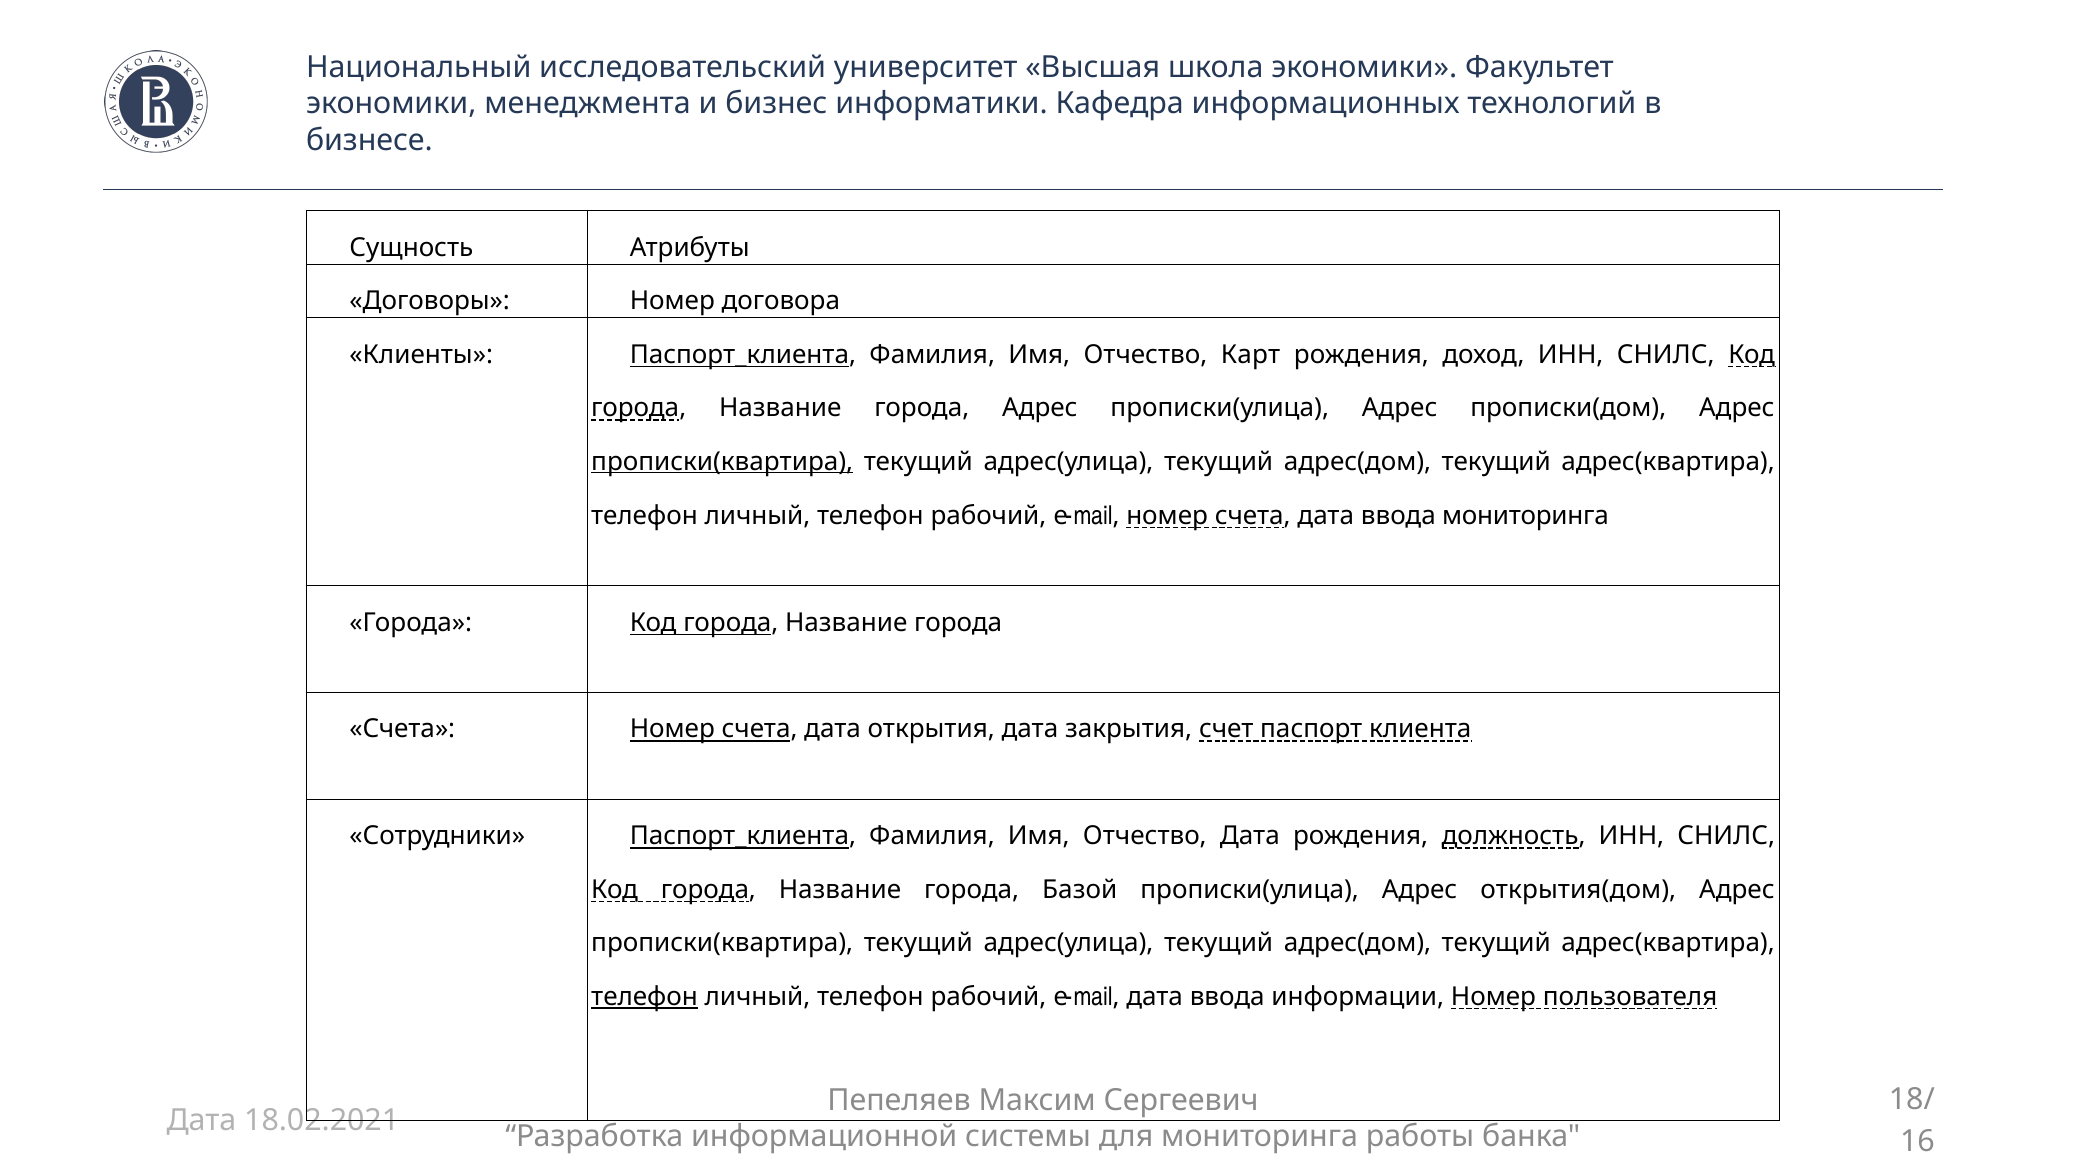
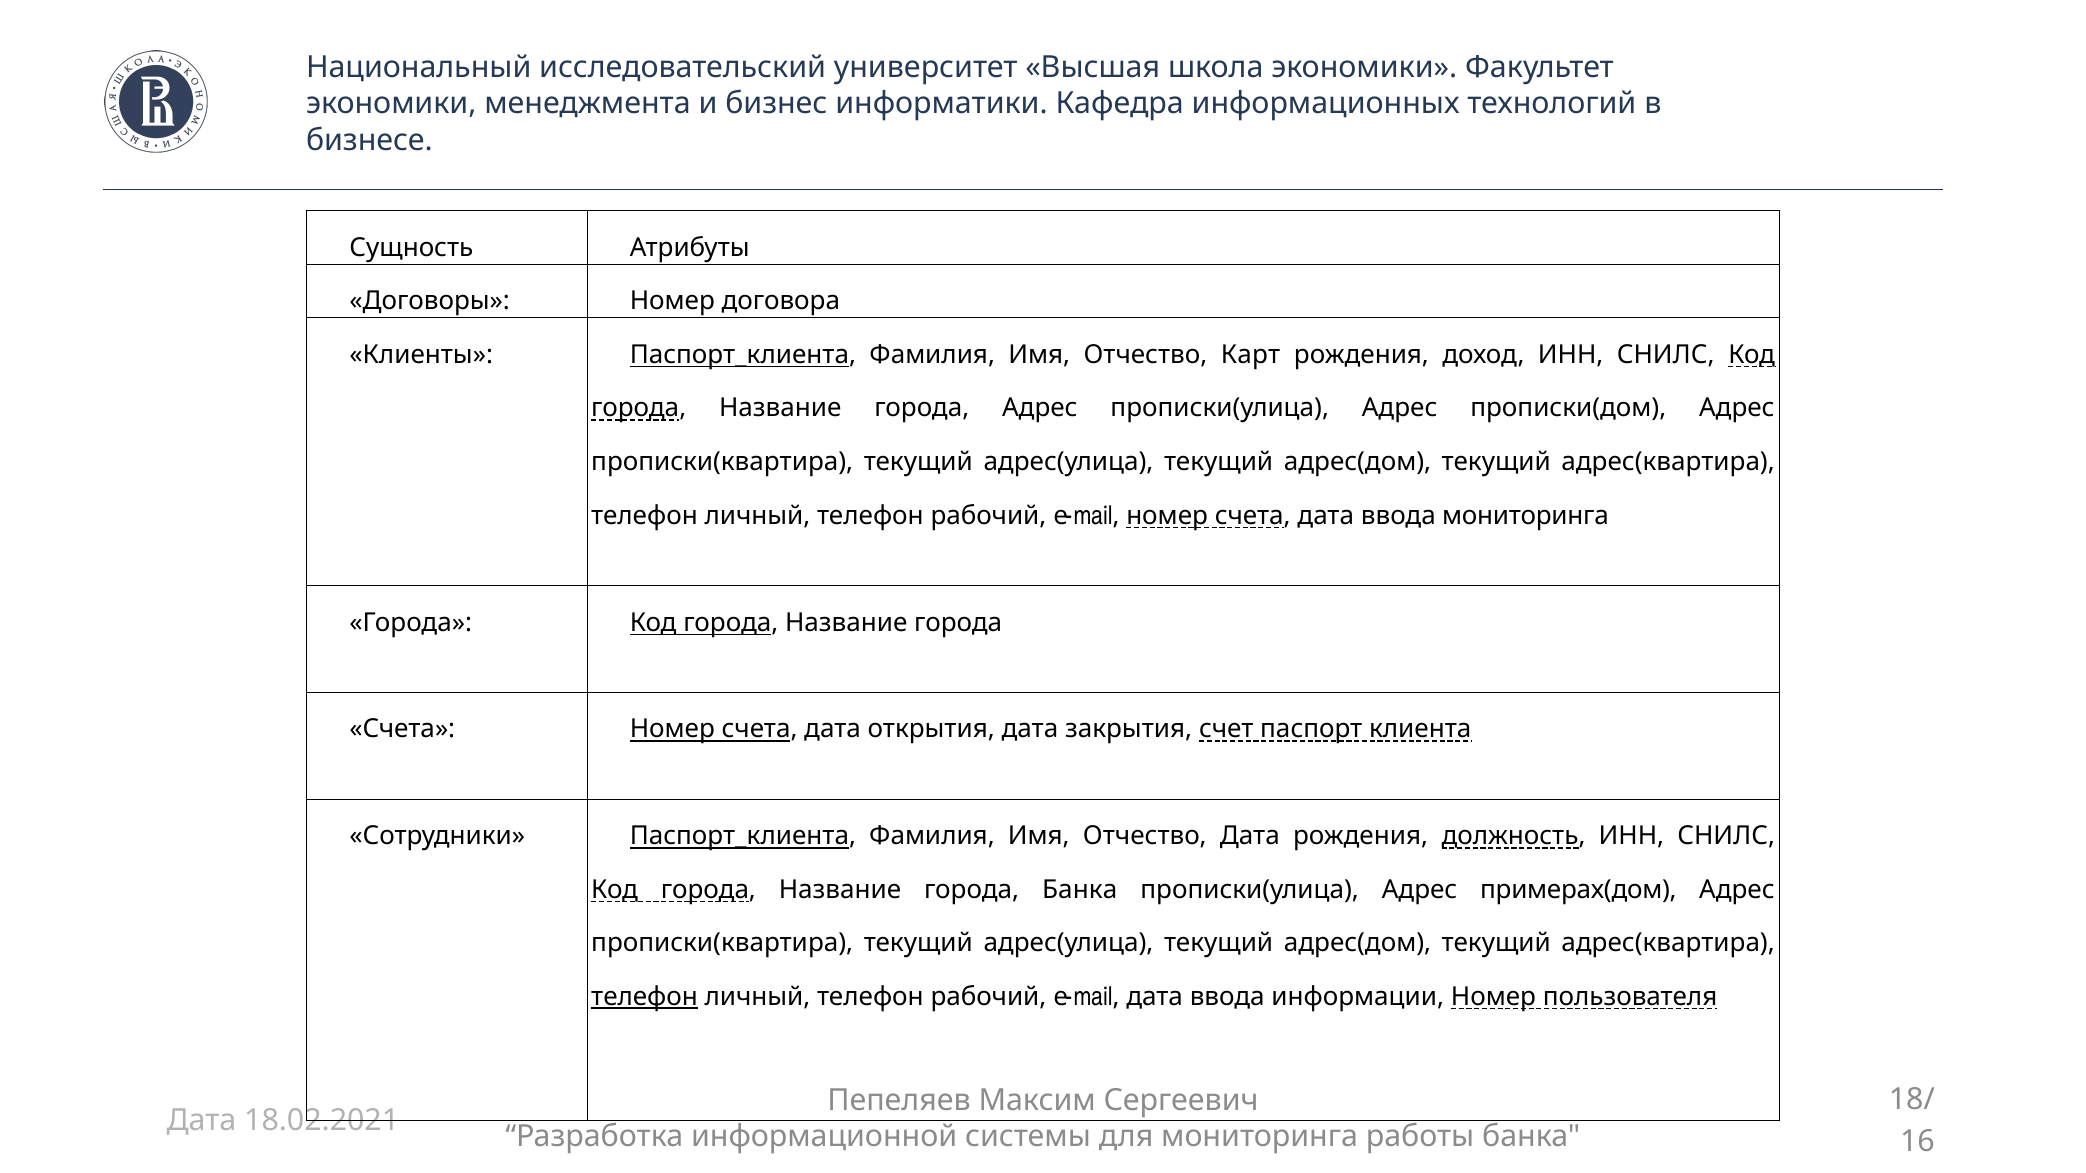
прописки(квартира underline: present -> none (722, 462)
города Базой: Базой -> Банка (1080, 890)
открытия(дом: открытия(дом -> примерах(дом (1578, 890)
